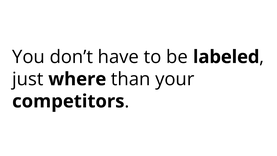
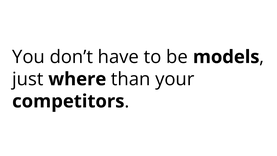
labeled: labeled -> models (226, 57)
